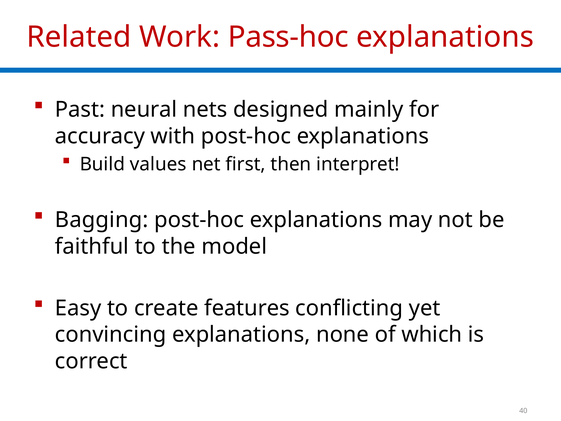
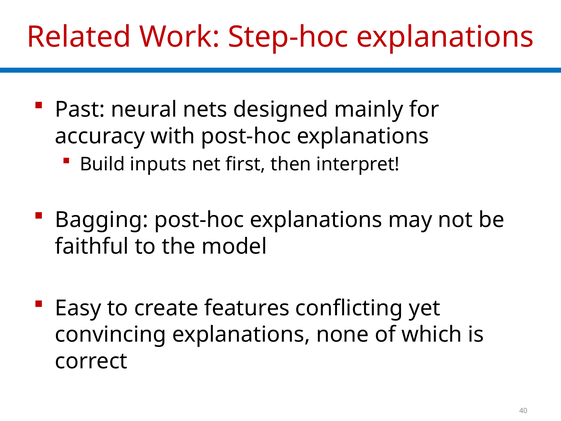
Pass-hoc: Pass-hoc -> Step-hoc (288, 37)
values: values -> inputs (158, 164)
